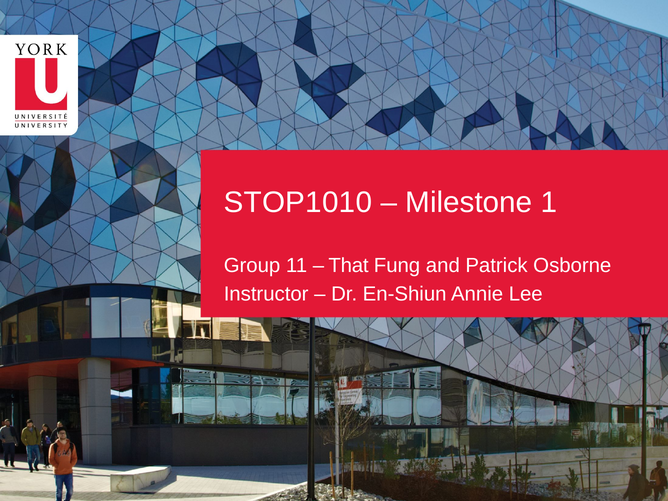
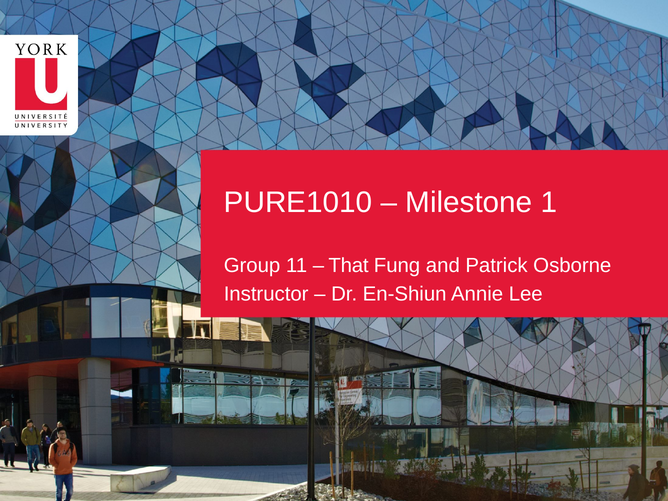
STOP1010: STOP1010 -> PURE1010 (298, 202)
